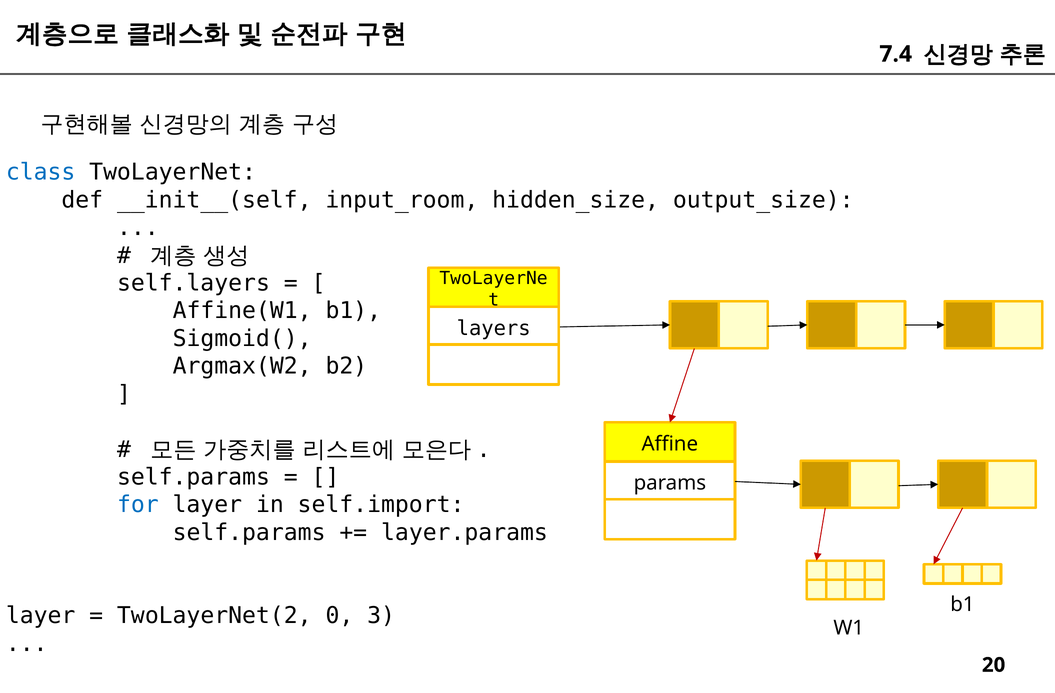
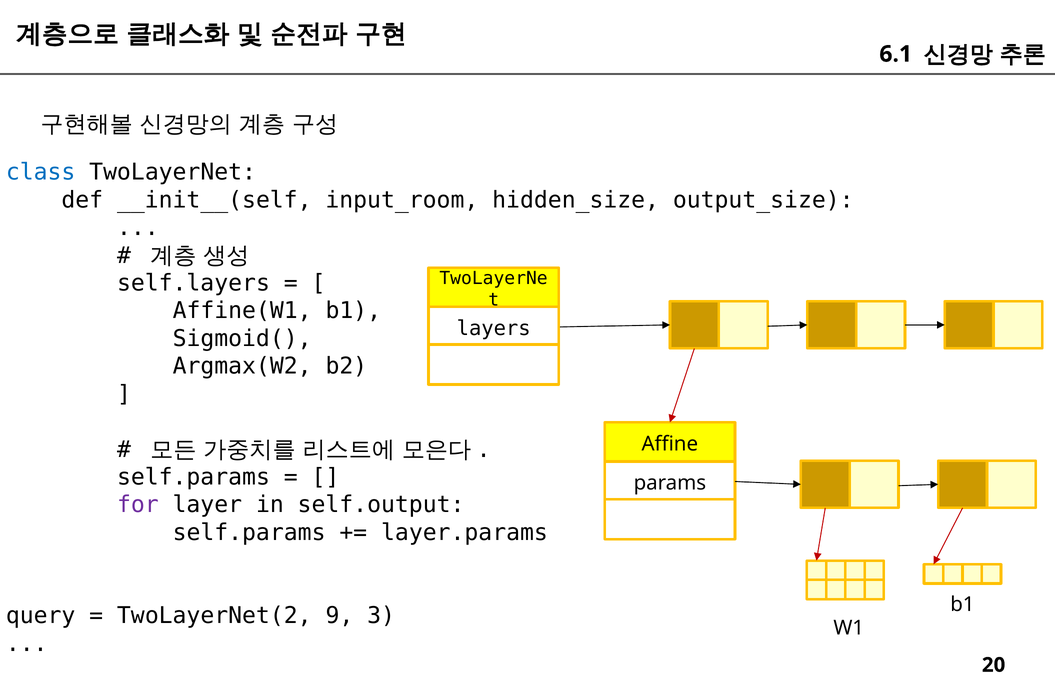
7.4: 7.4 -> 6.1 (896, 54)
for colour: blue -> purple (138, 505)
self.import: self.import -> self.output (381, 505)
layer: layer -> query (41, 616)
0: 0 -> 9 (339, 616)
